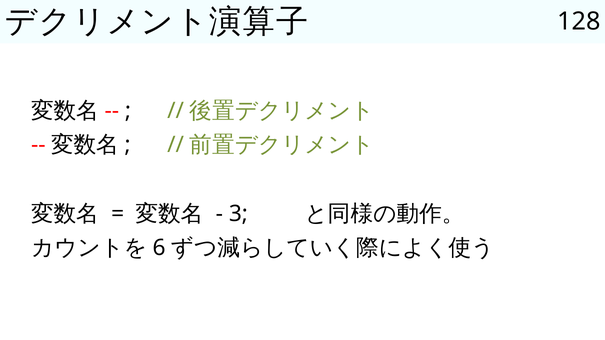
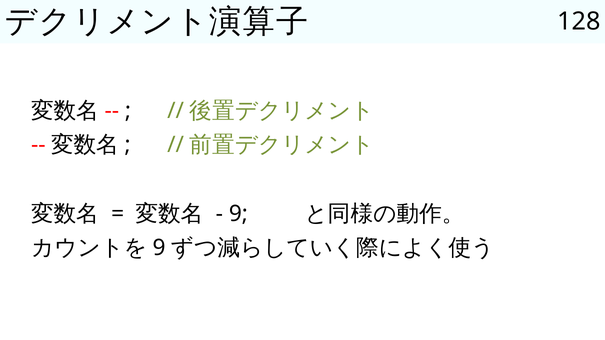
3: 3 -> 9 (238, 214)
6: 6 -> 9 (159, 248)
